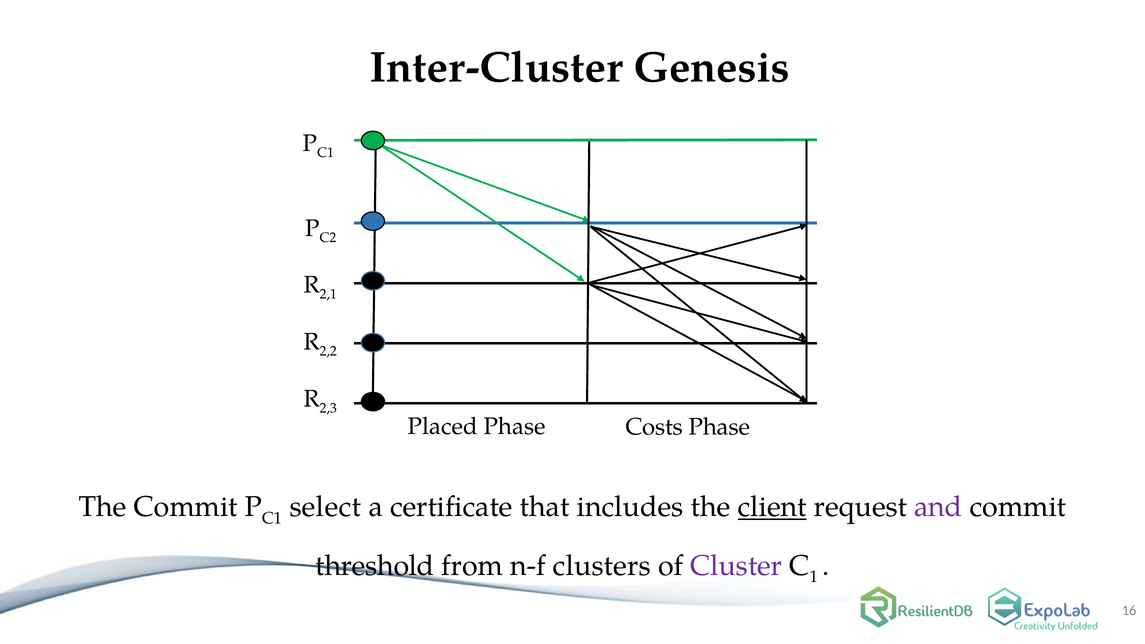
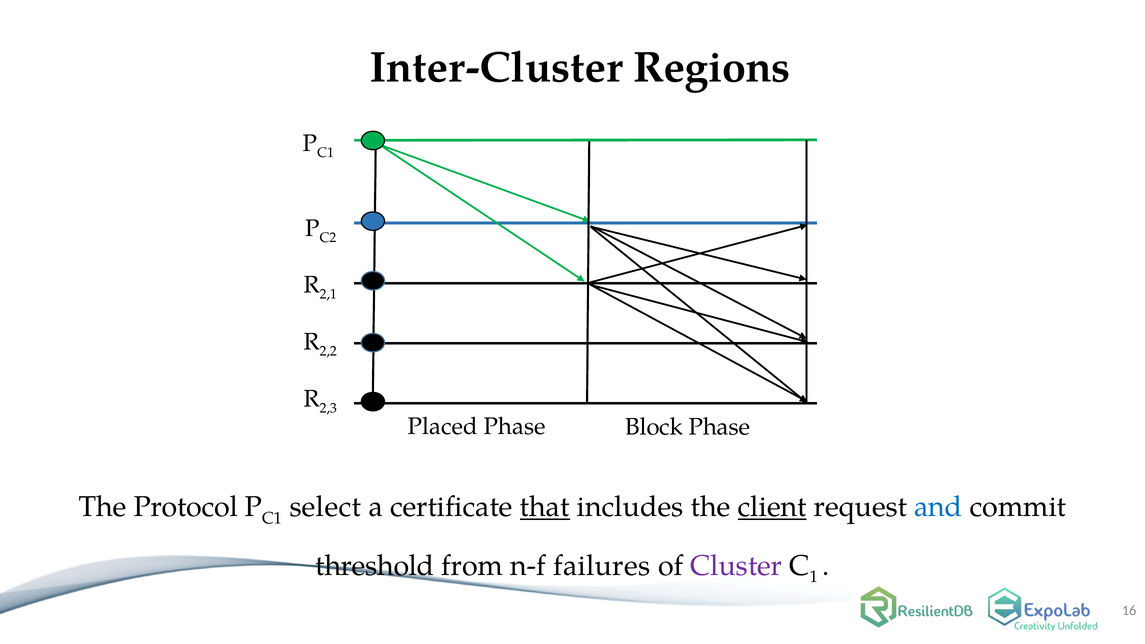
Genesis: Genesis -> Regions (712, 68)
Costs: Costs -> Block (654, 427)
The Commit: Commit -> Protocol (186, 507)
that underline: none -> present (545, 507)
and colour: purple -> blue (938, 507)
clusters: clusters -> failures (602, 566)
